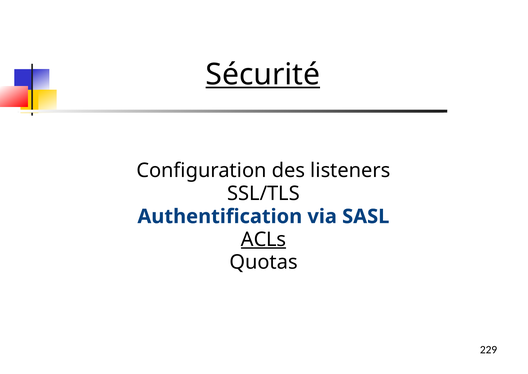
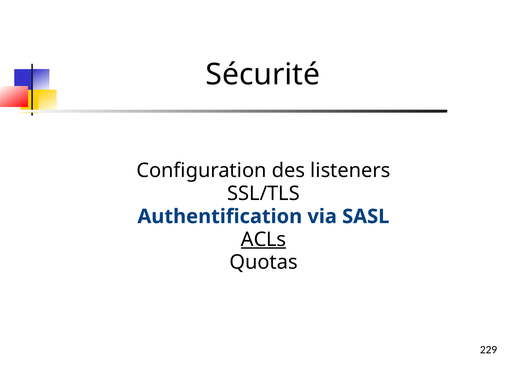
Sécurité underline: present -> none (263, 74)
